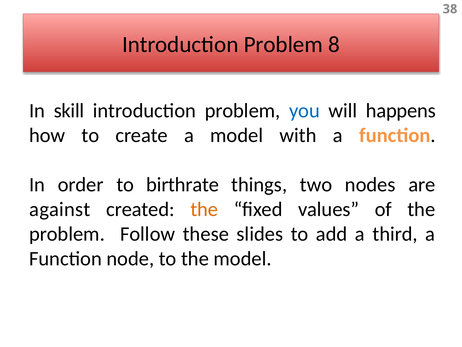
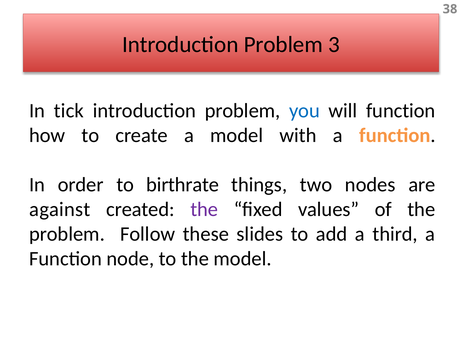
8: 8 -> 3 (334, 44)
skill: skill -> tick (69, 111)
will happens: happens -> function (401, 111)
the colour: orange -> purple (204, 209)
